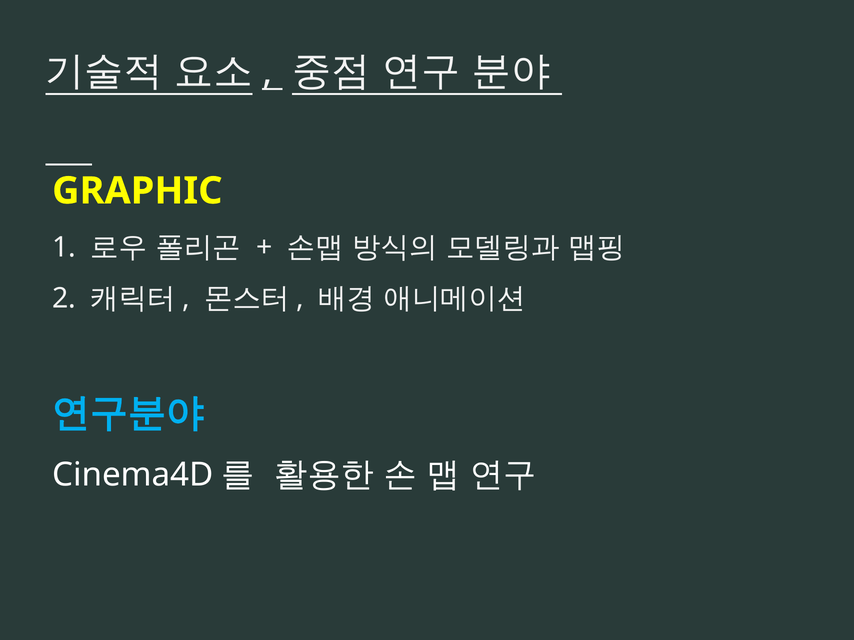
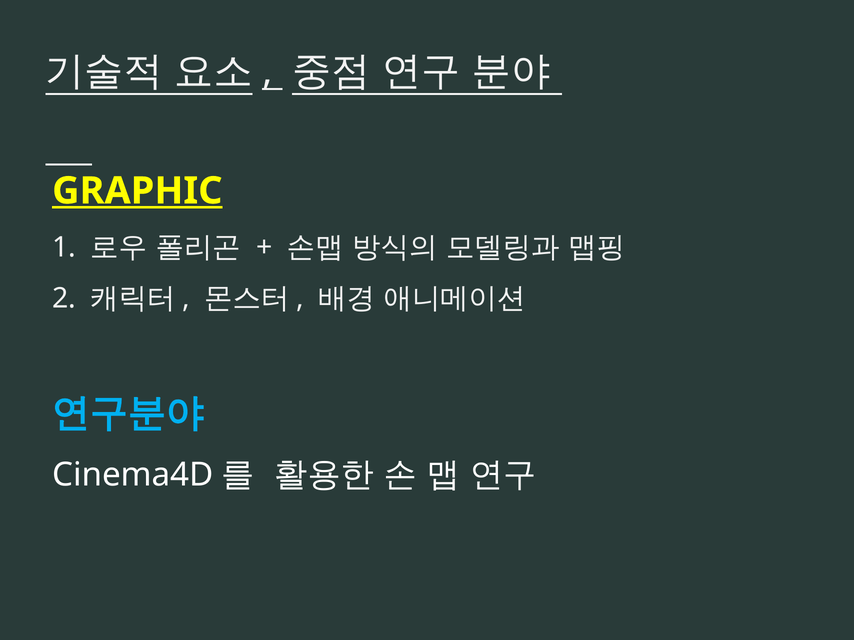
GRAPHIC underline: none -> present (137, 191)
